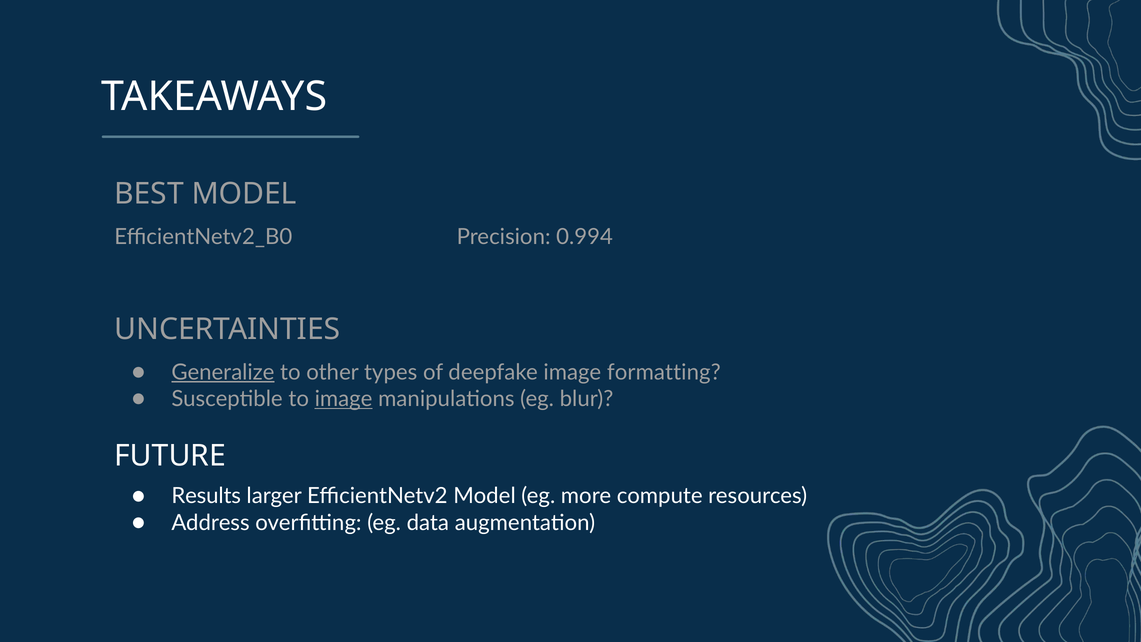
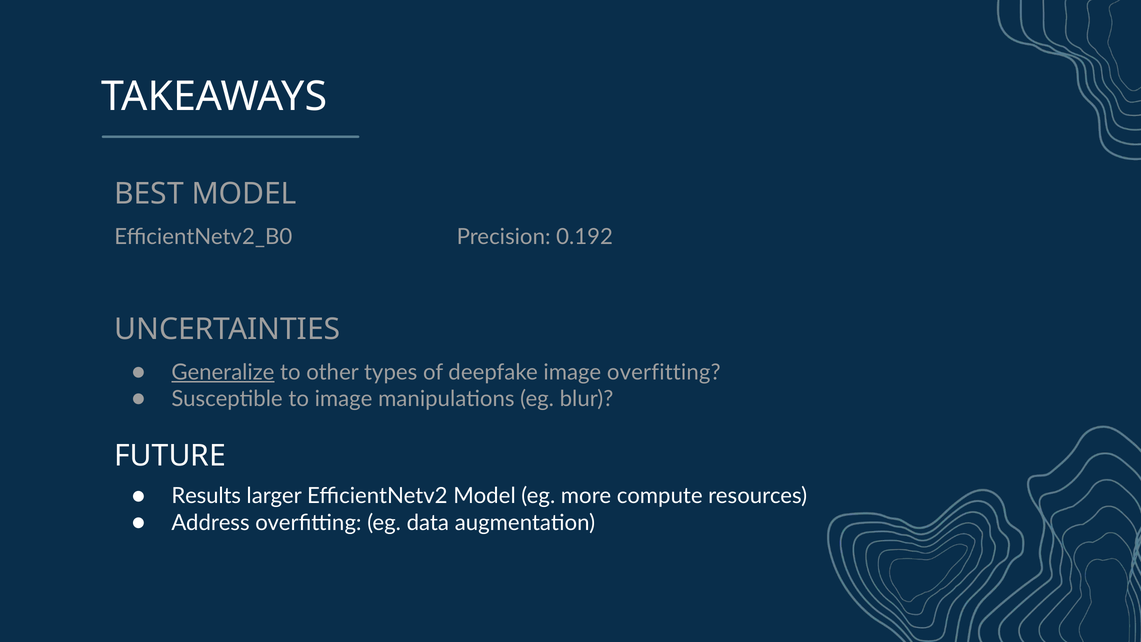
0.994: 0.994 -> 0.192 (585, 237)
image formatting: formatting -> overfitting (664, 372)
image underline: present -> none (344, 399)
